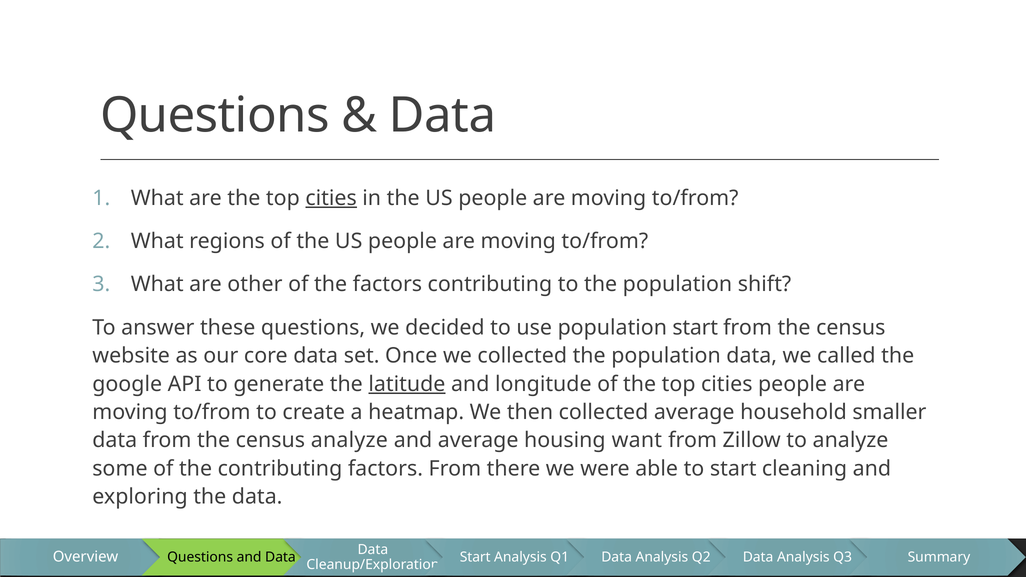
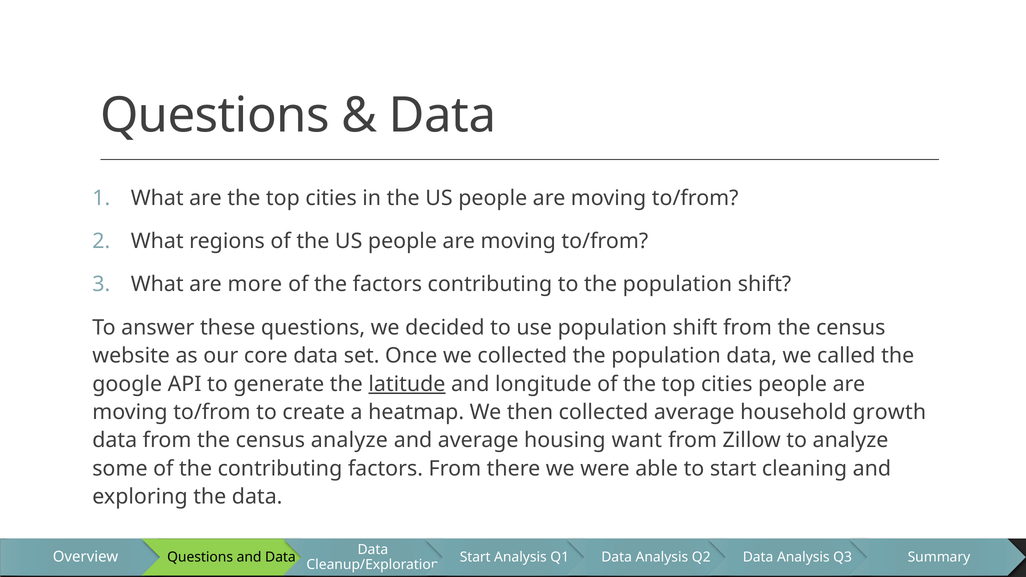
cities underline: present -> none (331, 198)
other: other -> more (255, 284)
use population start: start -> shift (695, 328)
smaller: smaller -> growth (889, 412)
